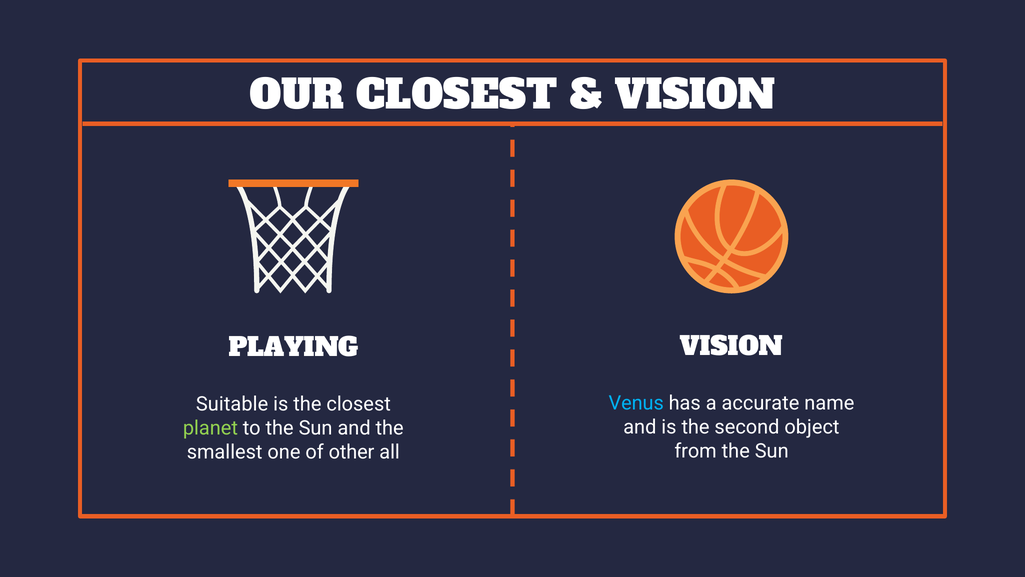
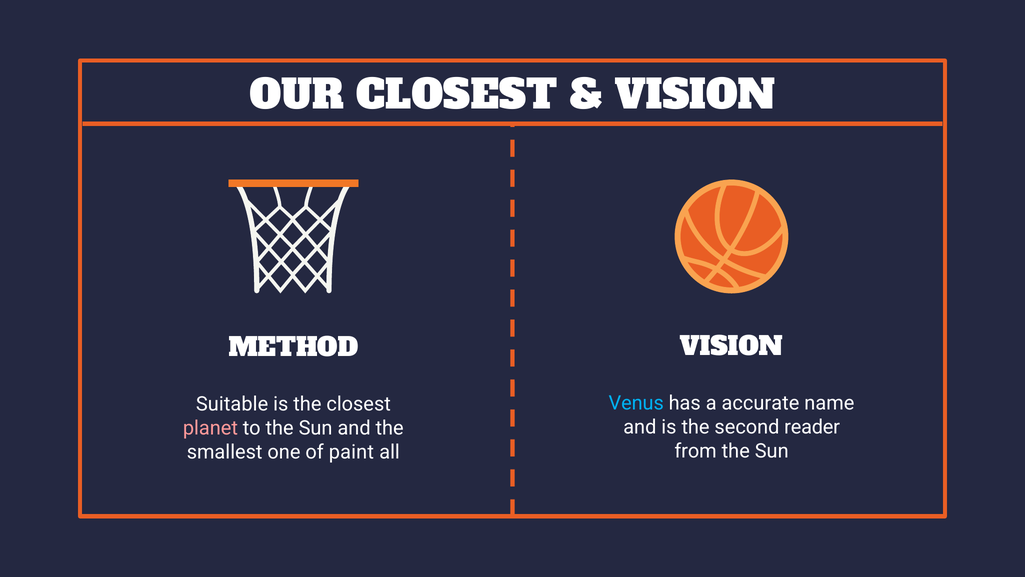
PLAYING: PLAYING -> METHOD (293, 347)
object: object -> reader (812, 427)
planet colour: light green -> pink (210, 428)
other: other -> paint (351, 452)
